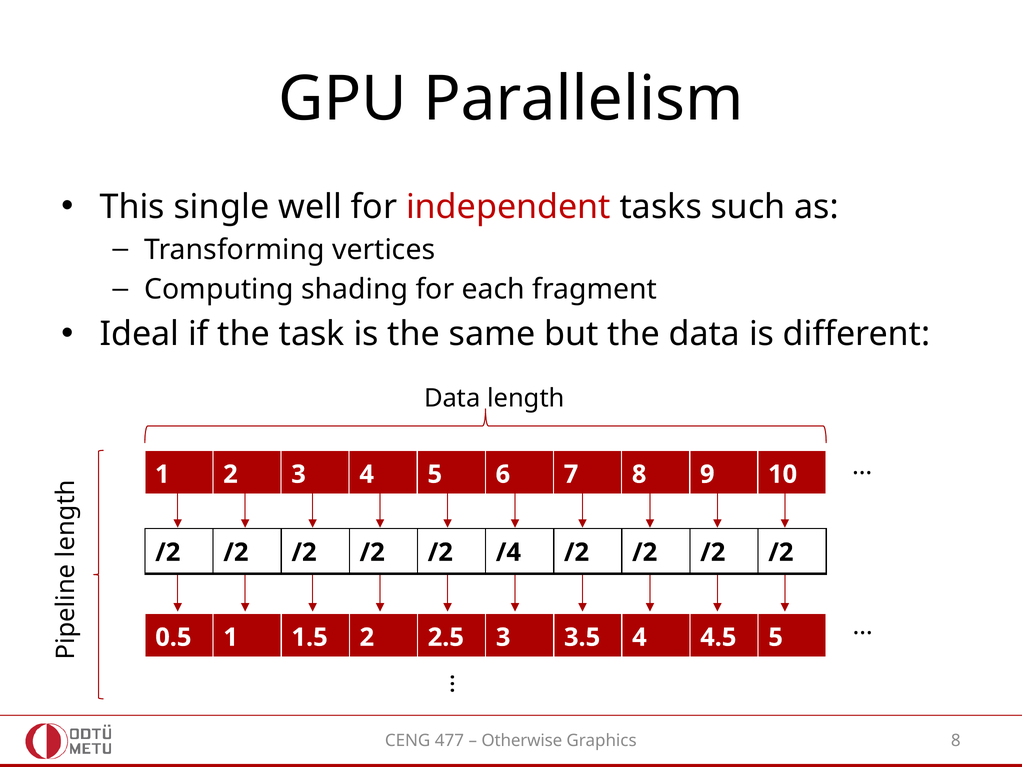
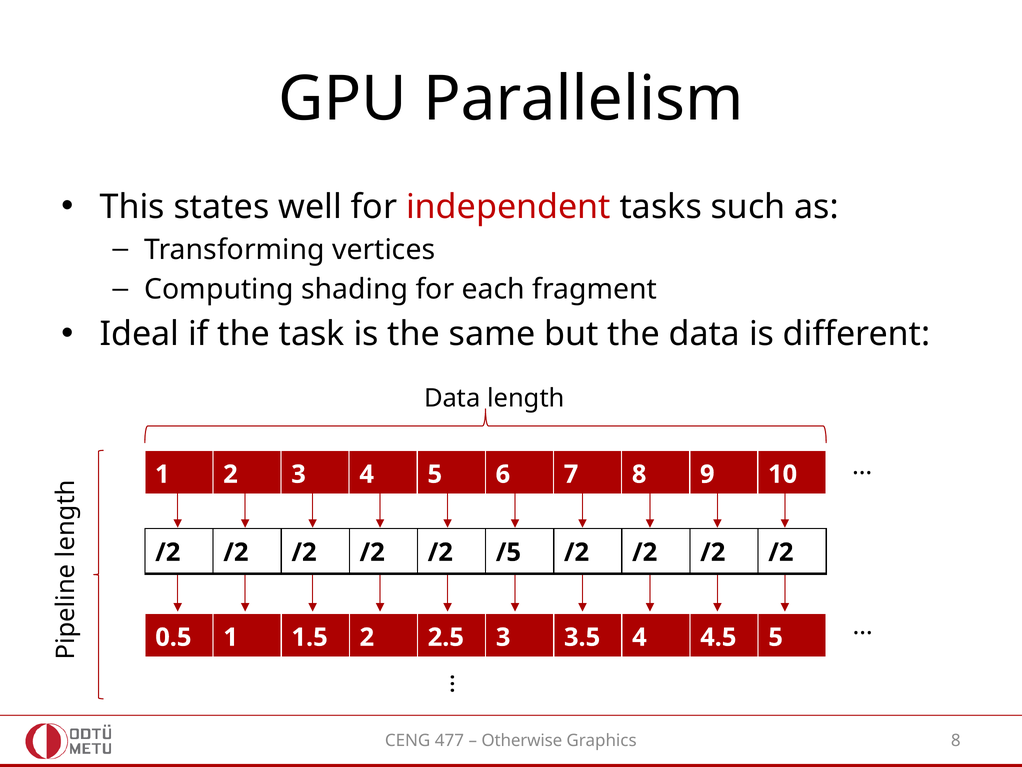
single: single -> states (221, 207)
/4: /4 -> /5 (508, 552)
